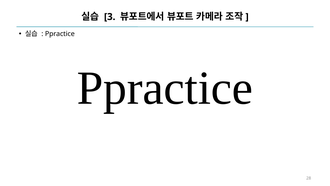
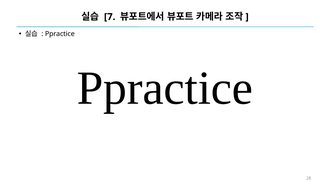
3: 3 -> 7 (110, 17)
